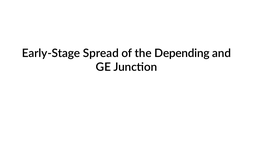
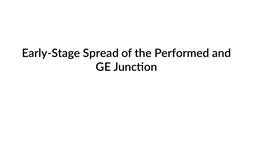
Depending: Depending -> Performed (182, 53)
